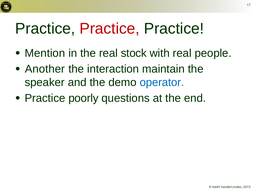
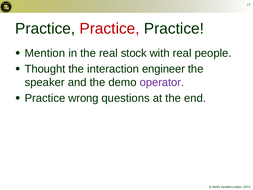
Another: Another -> Thought (45, 69)
maintain: maintain -> engineer (164, 69)
operator colour: blue -> purple (162, 82)
poorly: poorly -> wrong (83, 98)
